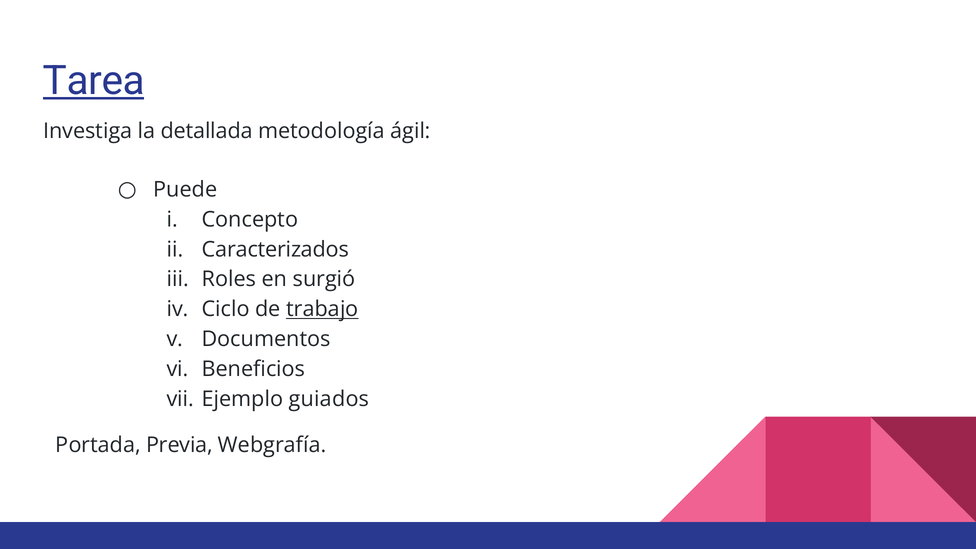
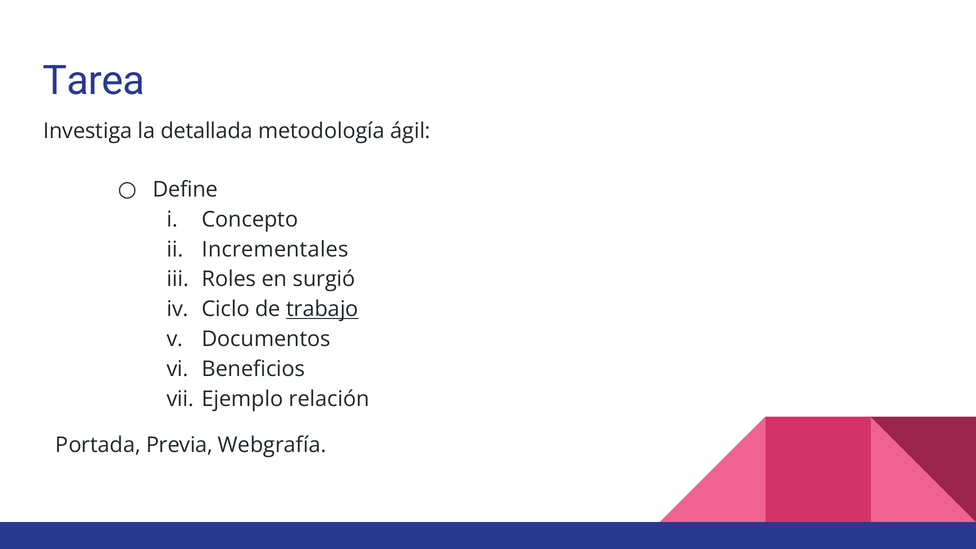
Tarea underline: present -> none (94, 81)
Puede: Puede -> Define (185, 190)
Caracterizados: Caracterizados -> Incrementales (275, 249)
guiados: guiados -> relación (329, 399)
